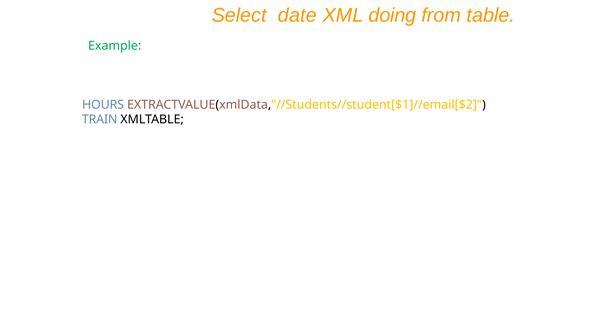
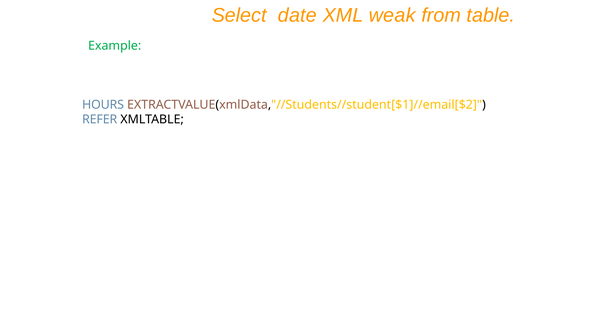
doing: doing -> weak (392, 15)
TRAIN: TRAIN -> REFER (100, 120)
